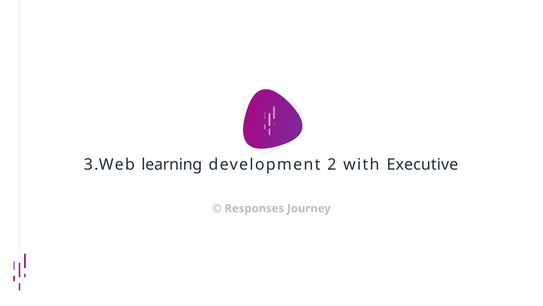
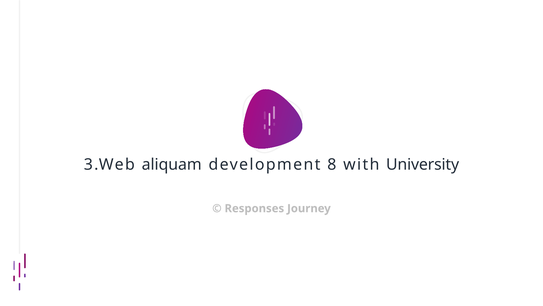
learning: learning -> aliquam (172, 164)
2: 2 -> 8 (332, 164)
Executive: Executive -> University (423, 164)
